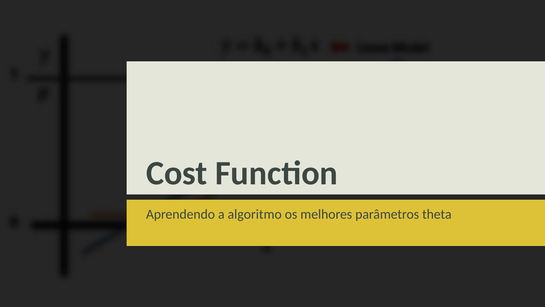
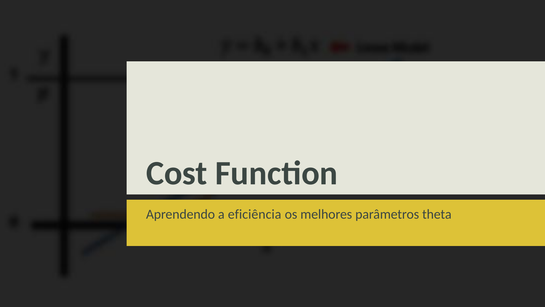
algoritmo: algoritmo -> eficiência (255, 214)
